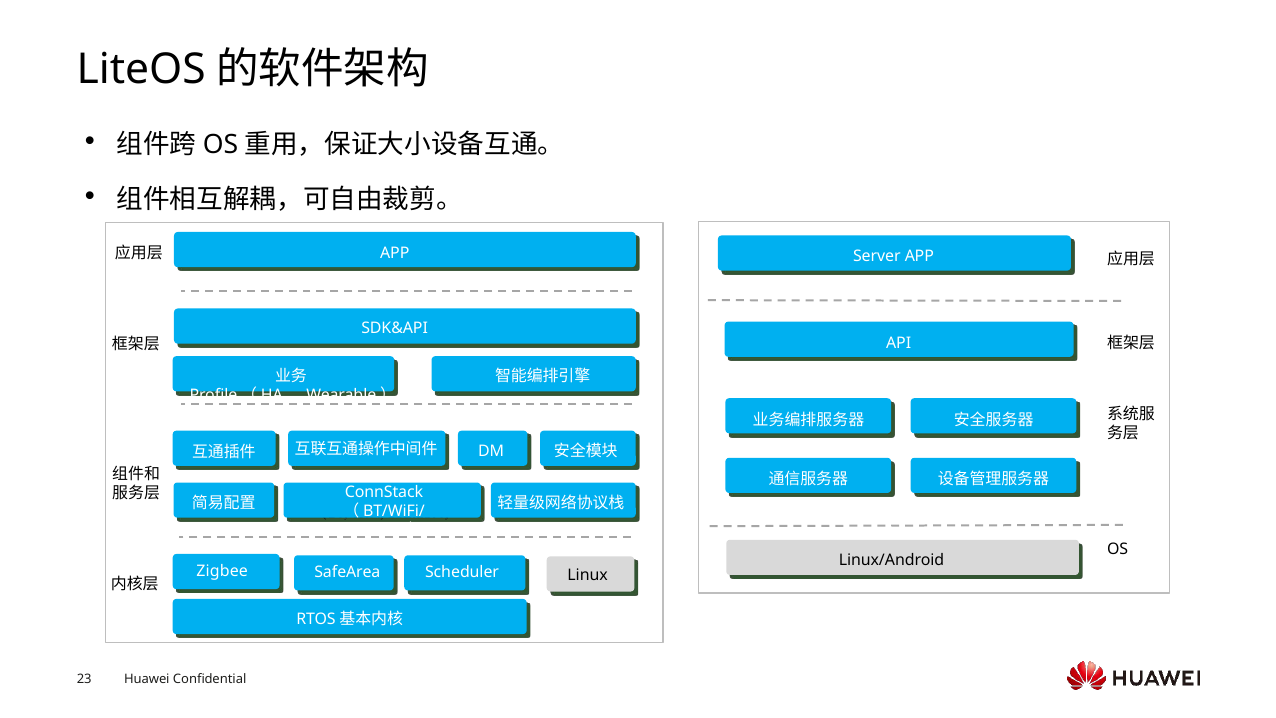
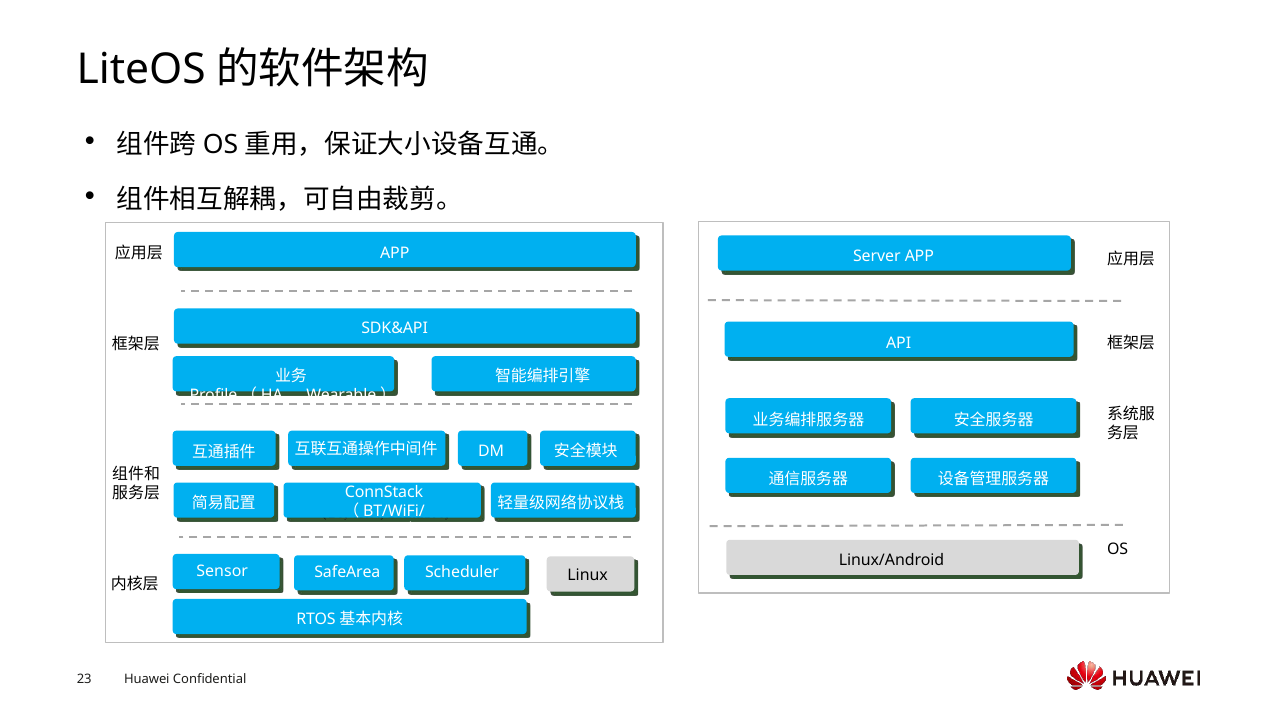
Zigbee: Zigbee -> Sensor (222, 571)
